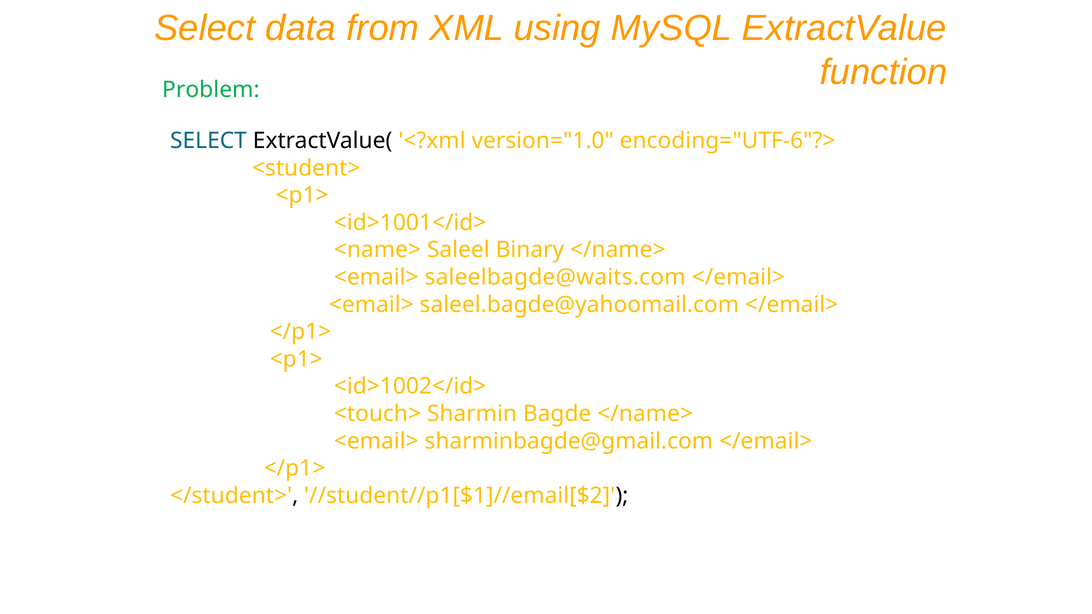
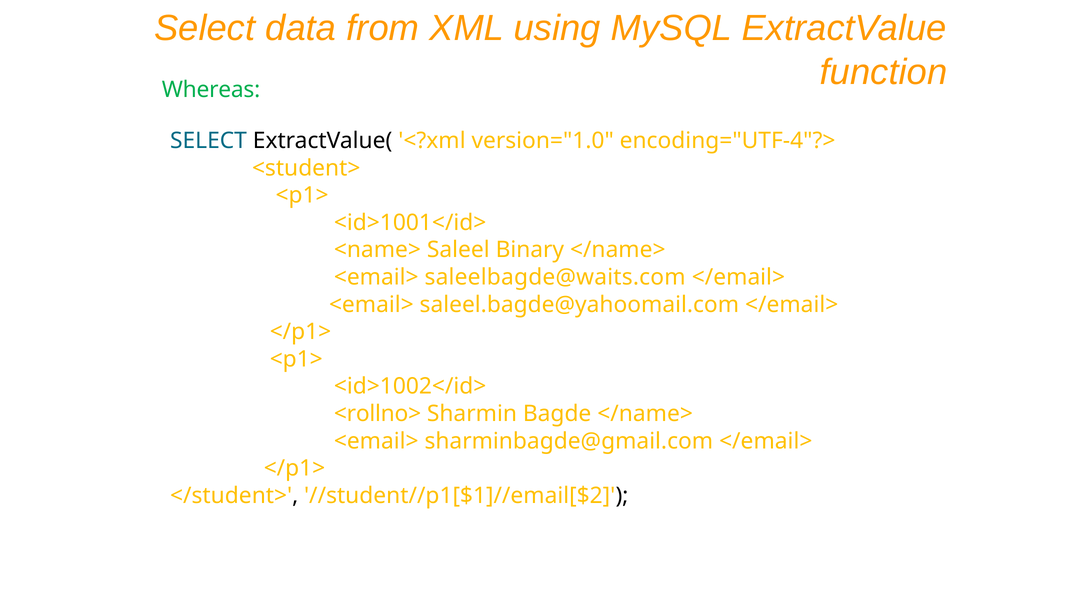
Problem: Problem -> Whereas (211, 90)
encoding="UTF-6"?>: encoding="UTF-6"?> -> encoding="UTF-4"?> (728, 141)
<touch>: <touch> -> <rollno> (378, 414)
